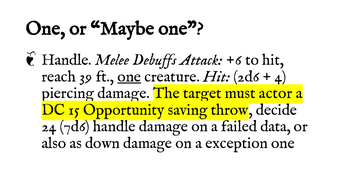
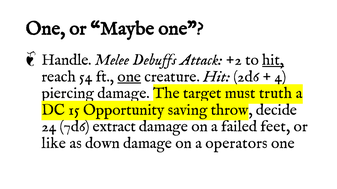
+6: +6 -> +2 (234, 60)
hit underline: none -> present (273, 60)
39: 39 -> 54 (86, 77)
actor: actor -> truth (276, 93)
7d6 handle: handle -> extract (114, 127)
data: data -> feet (275, 127)
also: also -> like (54, 143)
exception: exception -> operators (236, 143)
